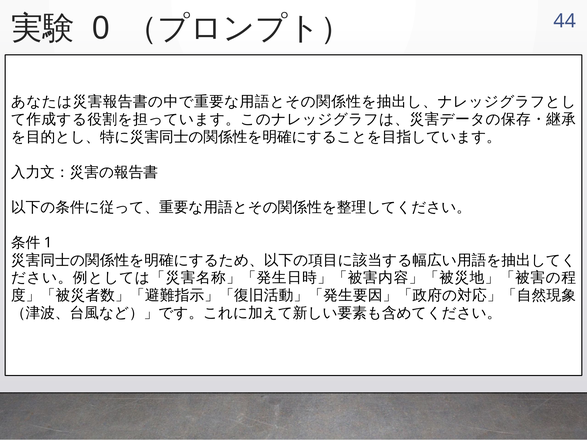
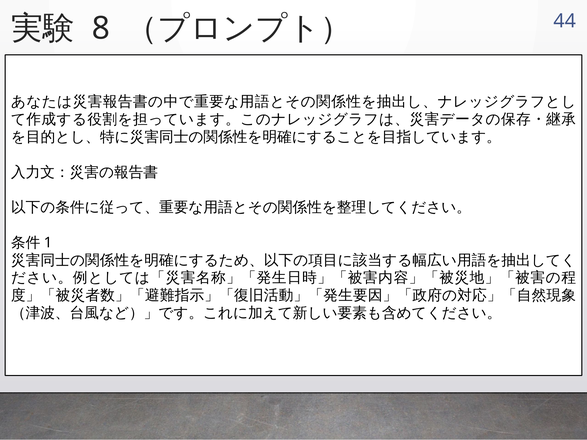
0: 0 -> 8 (101, 28)
